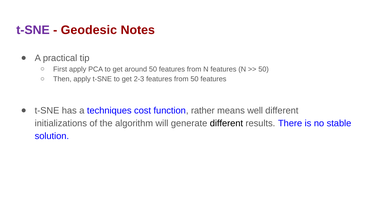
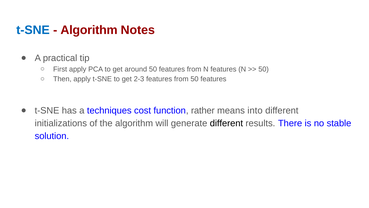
t-SNE colour: purple -> blue (33, 30)
Geodesic: Geodesic -> Algorithm (89, 30)
well: well -> into (255, 110)
